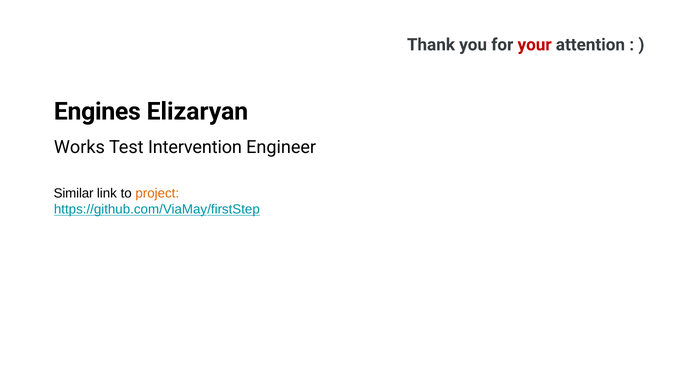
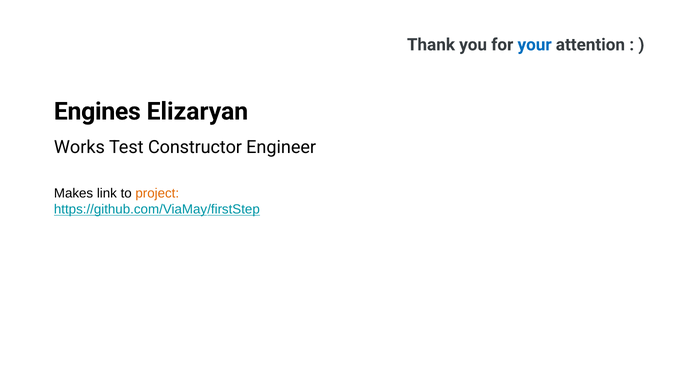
your colour: red -> blue (535, 45)
Intervention: Intervention -> Constructor (195, 148)
Similar: Similar -> Makes (74, 193)
